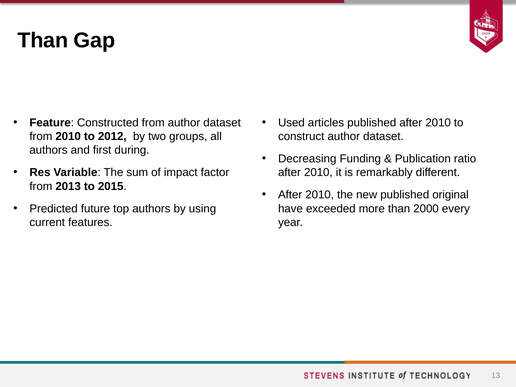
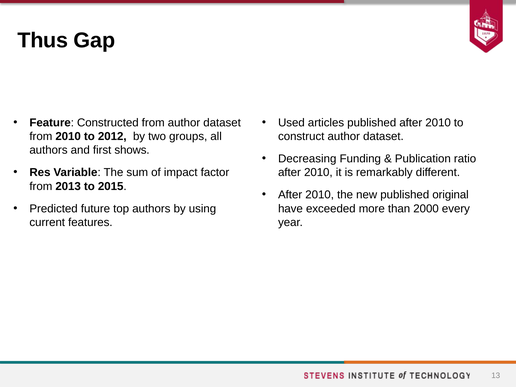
Than: Than -> Thus (43, 41)
during: during -> shows (132, 150)
